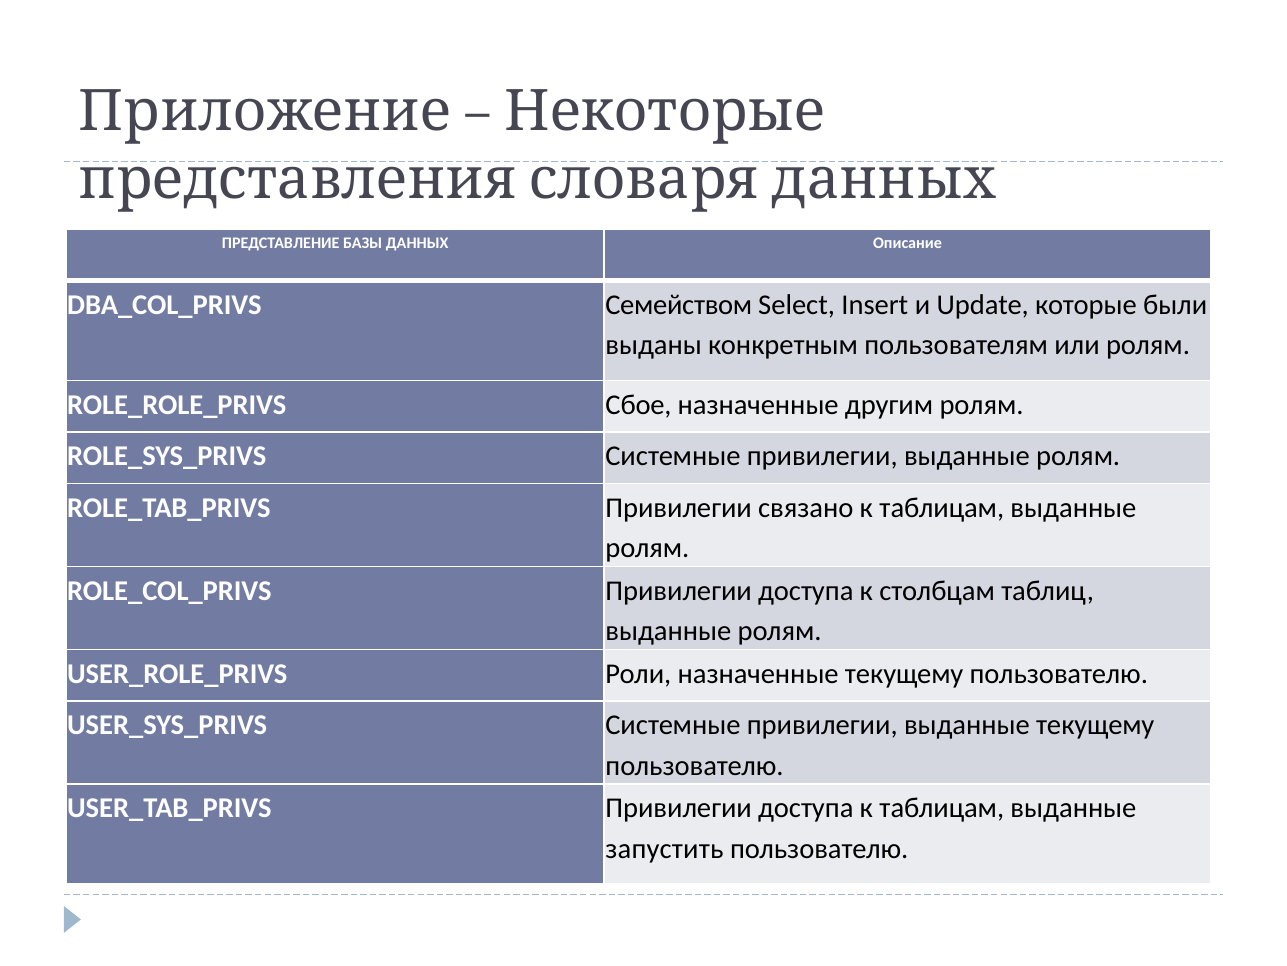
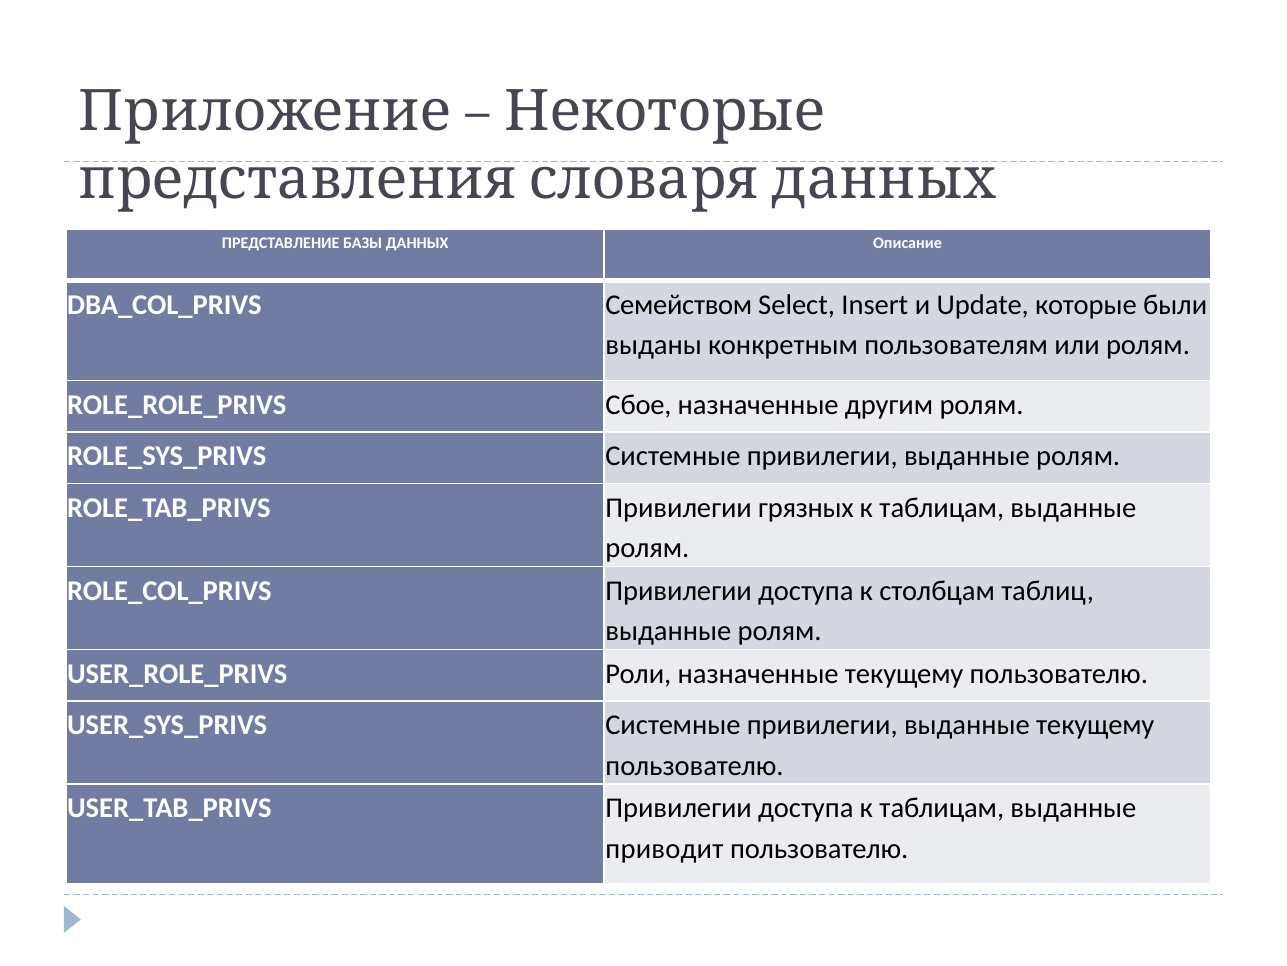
связано: связано -> грязных (806, 507)
запустить: запустить -> приводит (664, 848)
